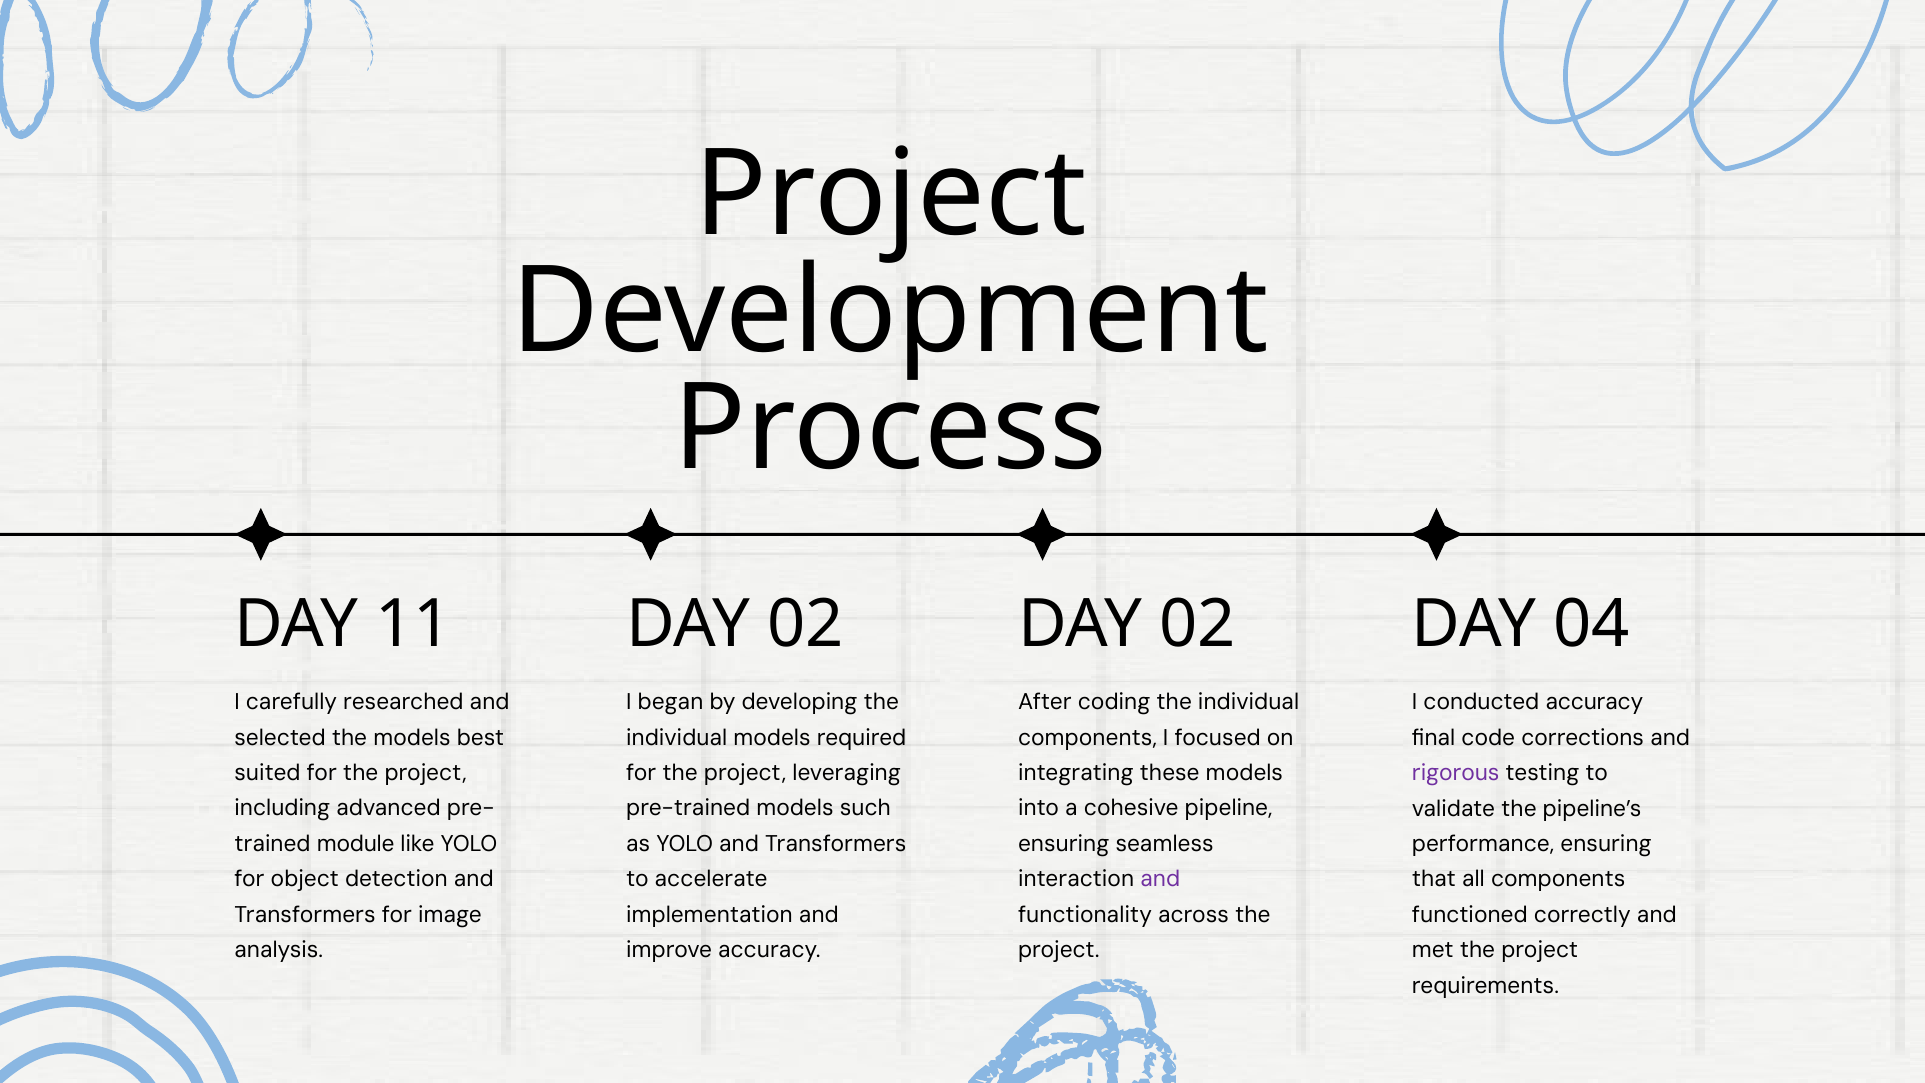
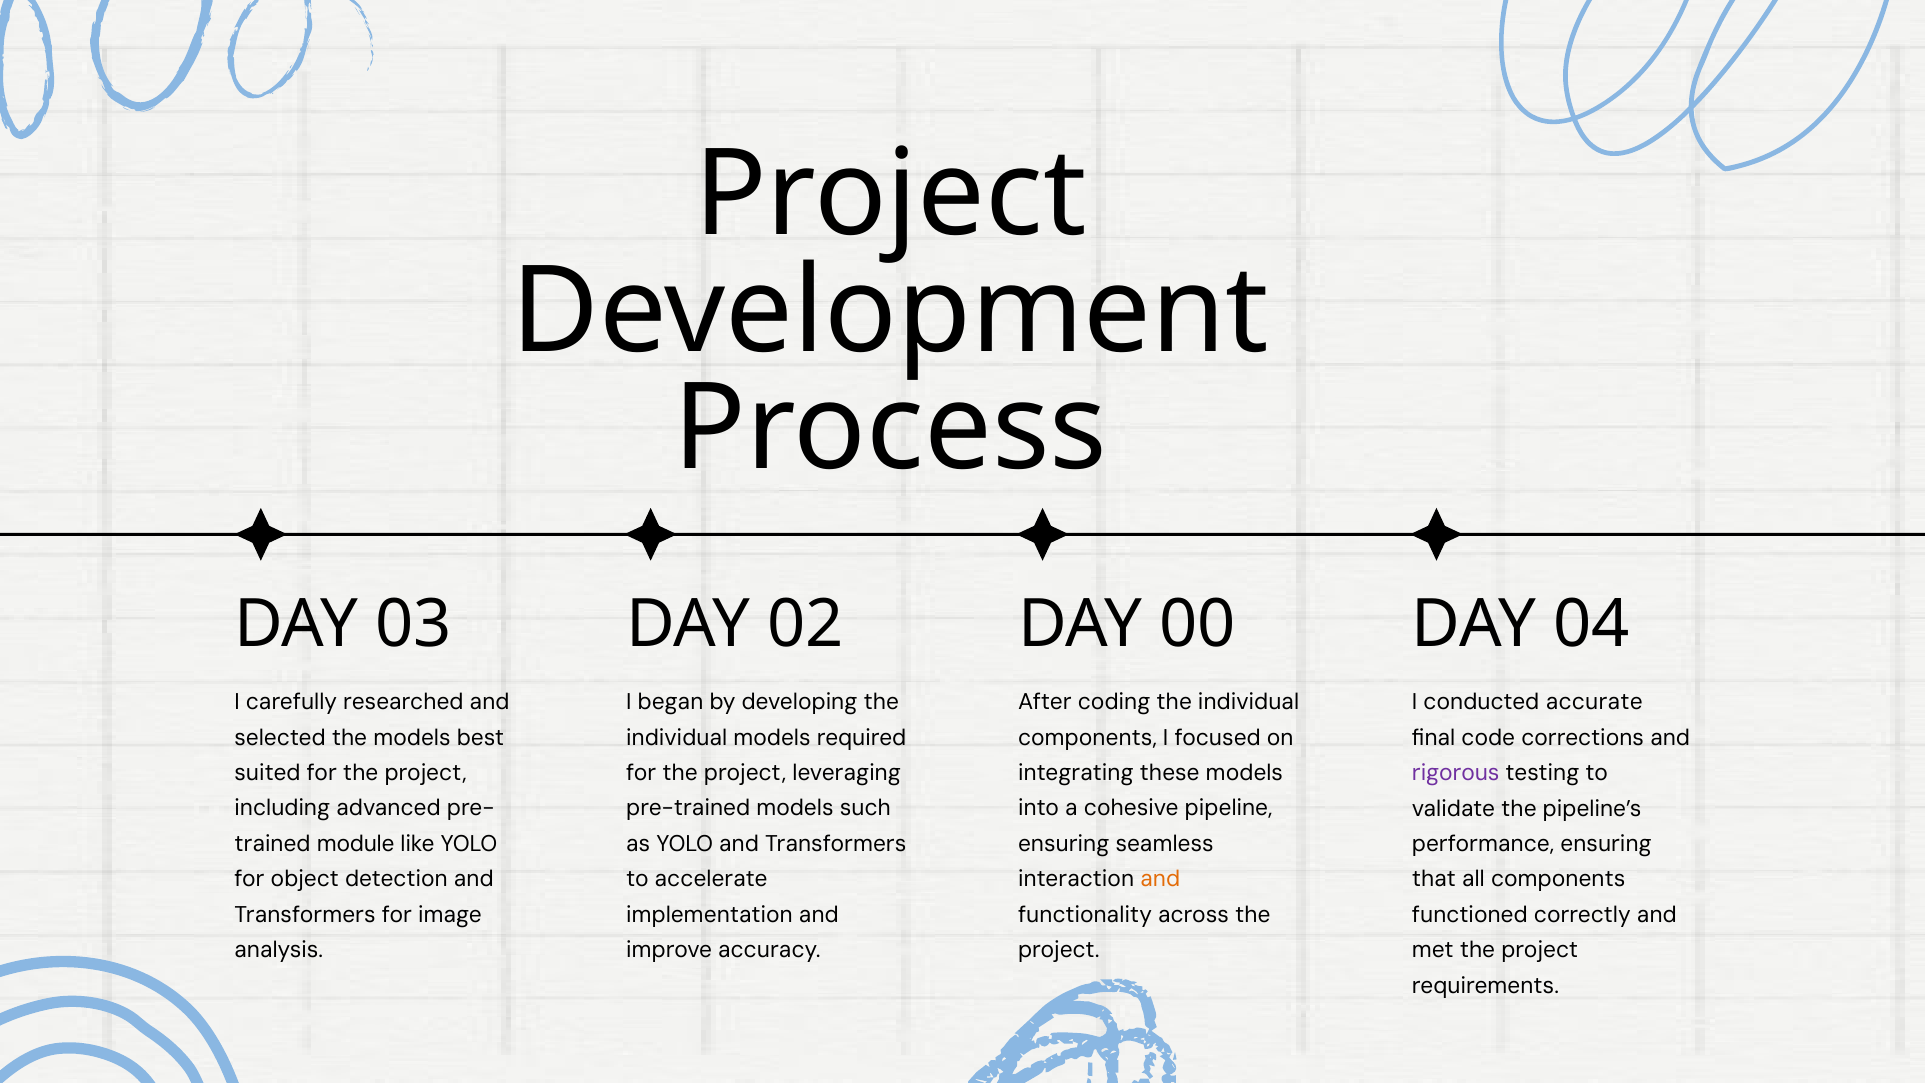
11: 11 -> 03 (414, 625)
02: 02 -> 00 (1198, 625)
conducted accuracy: accuracy -> accurate (1594, 702)
and colour: purple -> orange (1160, 879)
